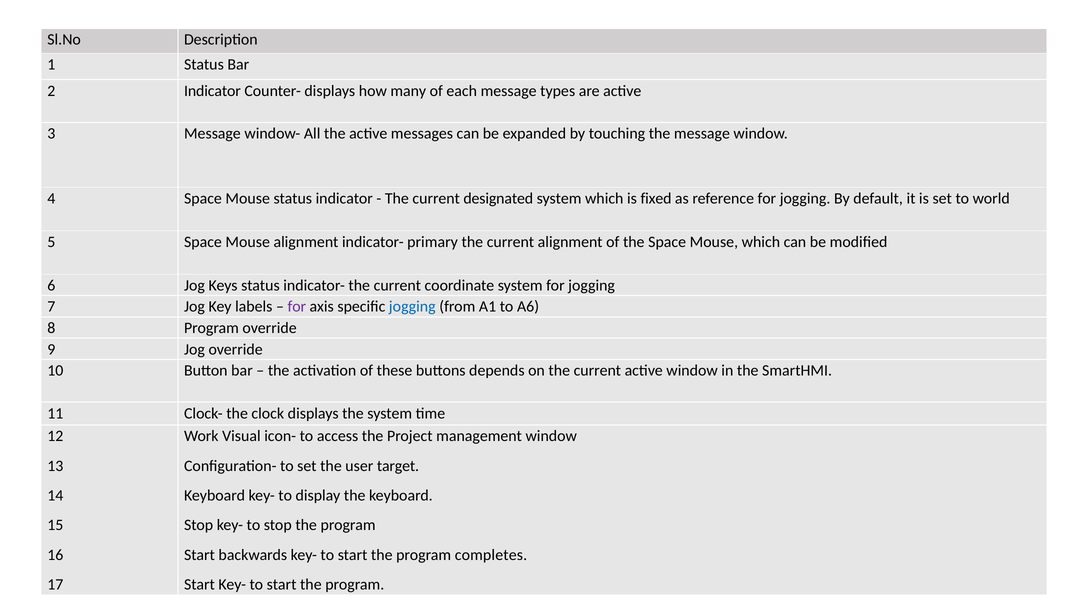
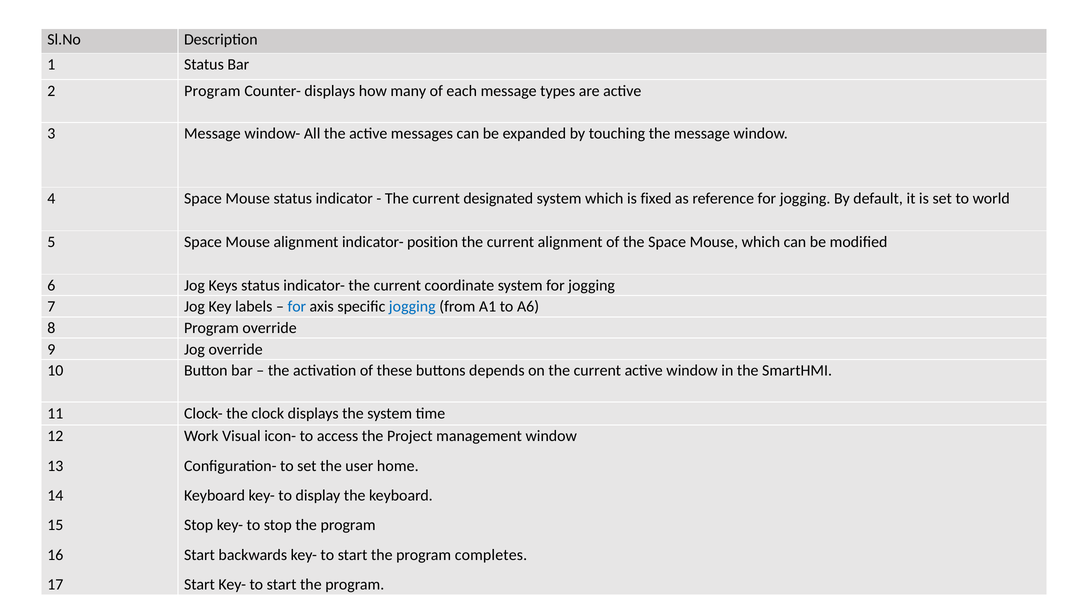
2 Indicator: Indicator -> Program (212, 91)
primary: primary -> position (433, 242)
for colour: purple -> blue (297, 307)
target: target -> home (398, 466)
